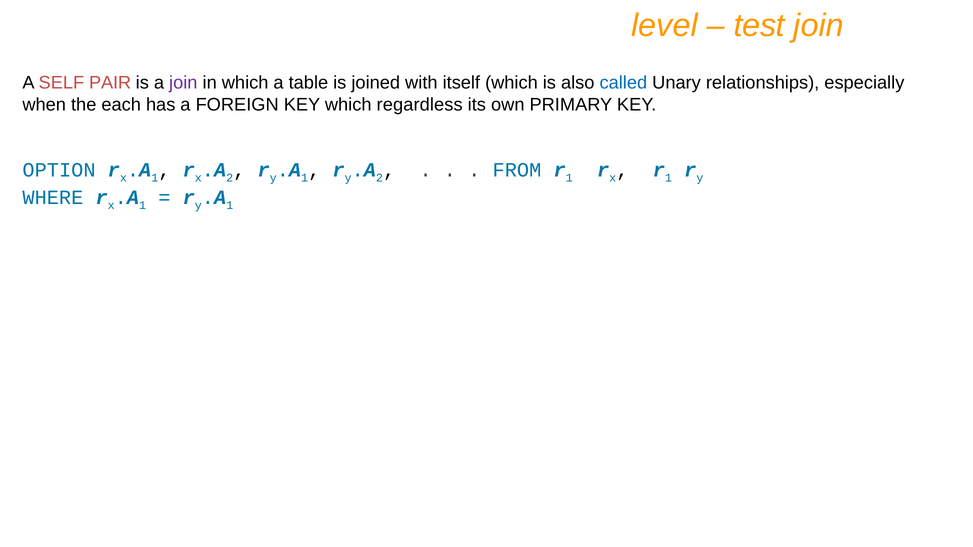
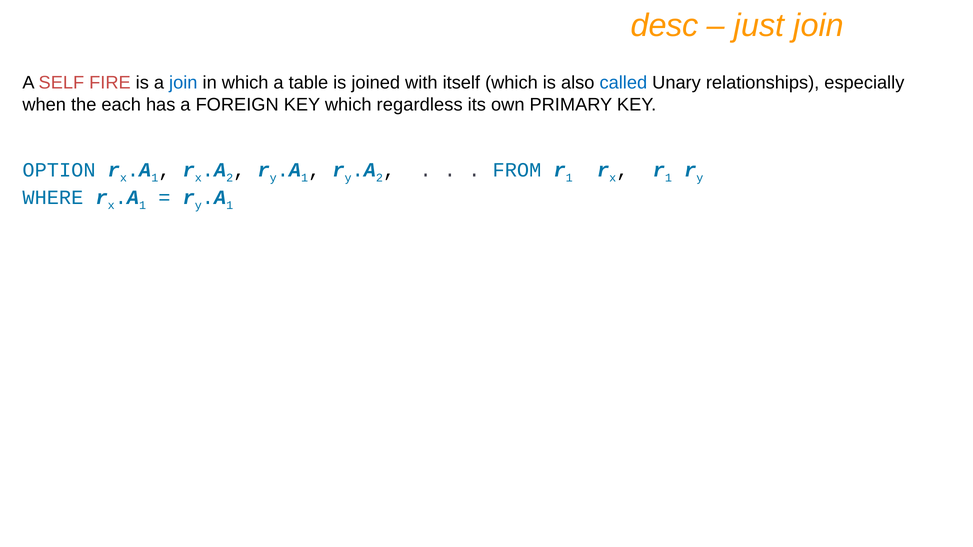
level: level -> desc (665, 25)
test: test -> just (759, 25)
PAIR: PAIR -> FIRE (110, 83)
join colour: purple -> blue (183, 83)
